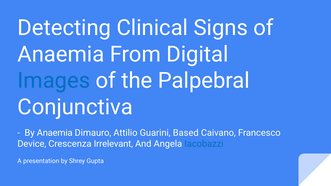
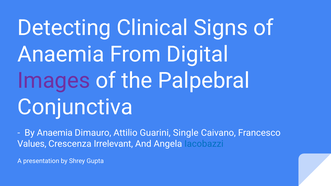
Images colour: blue -> purple (54, 81)
Based: Based -> Single (186, 133)
Device: Device -> Values (32, 144)
